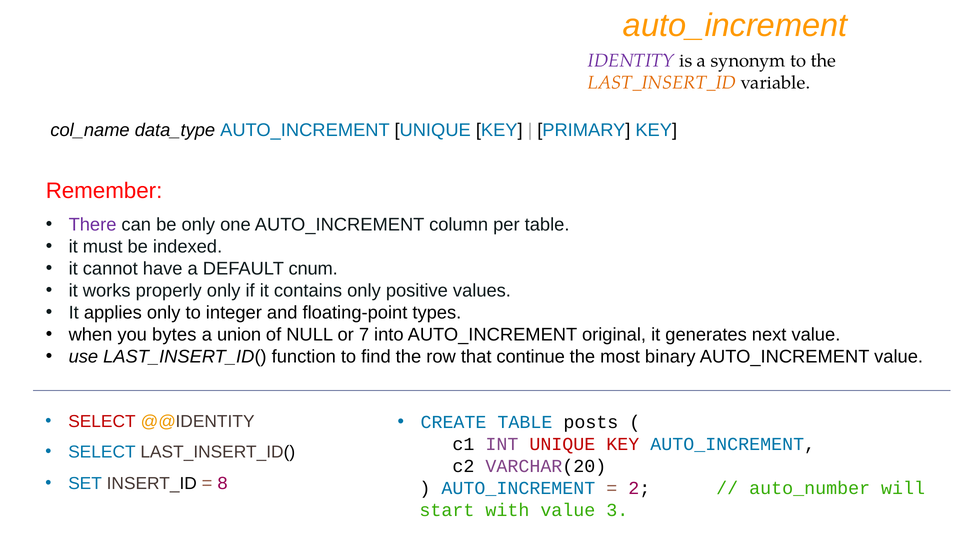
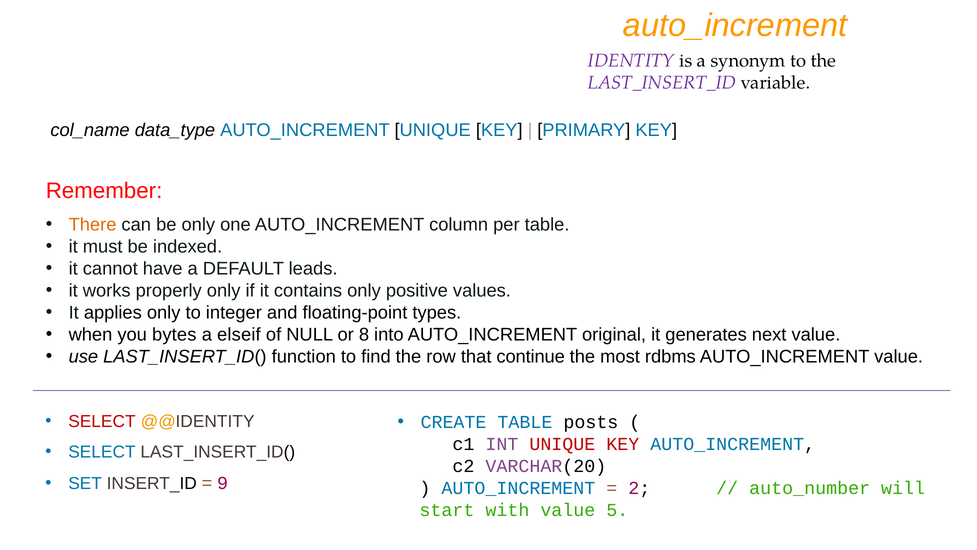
LAST_INSERT_ID colour: orange -> purple (662, 83)
There colour: purple -> orange (93, 225)
cnum: cnum -> leads (313, 269)
union: union -> elseif (239, 334)
7: 7 -> 8 (364, 334)
binary: binary -> rdbms (670, 356)
8: 8 -> 9 (223, 483)
3: 3 -> 5 (617, 510)
